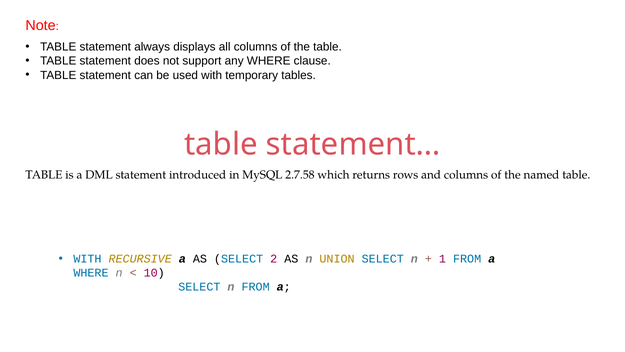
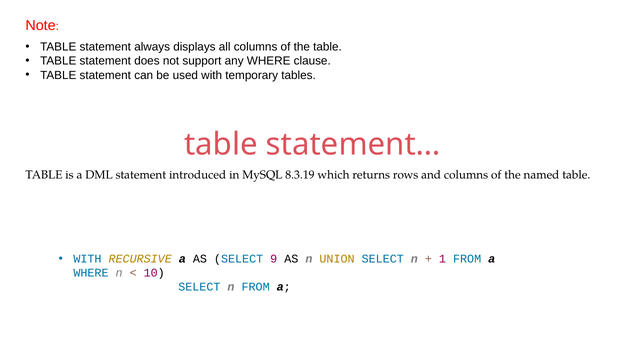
2.7.58: 2.7.58 -> 8.3.19 (300, 175)
2: 2 -> 9 (274, 258)
